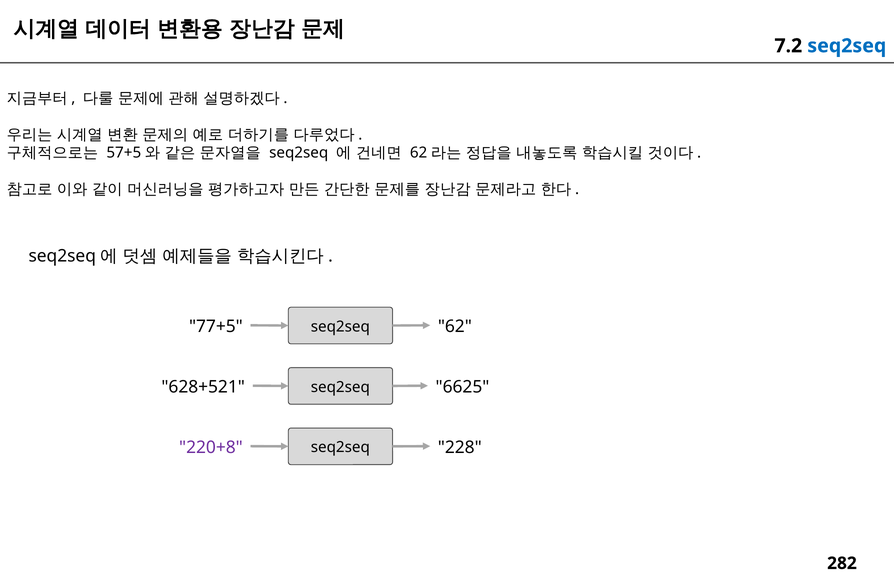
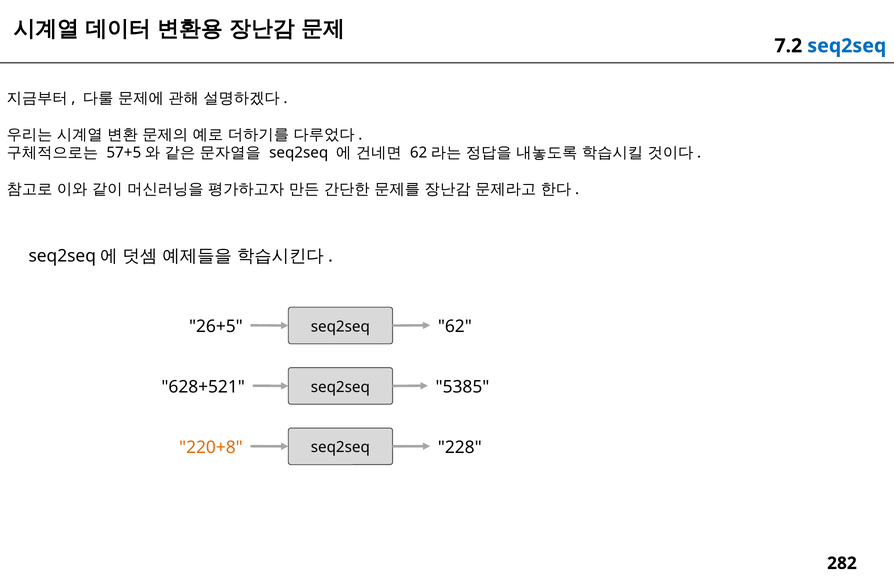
77+5: 77+5 -> 26+5 (216, 327)
6625: 6625 -> 5385 (462, 387)
220+8 colour: purple -> orange (211, 448)
